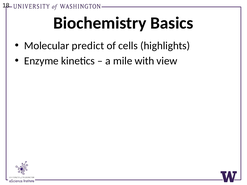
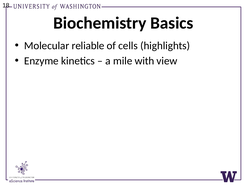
predict: predict -> reliable (88, 46)
